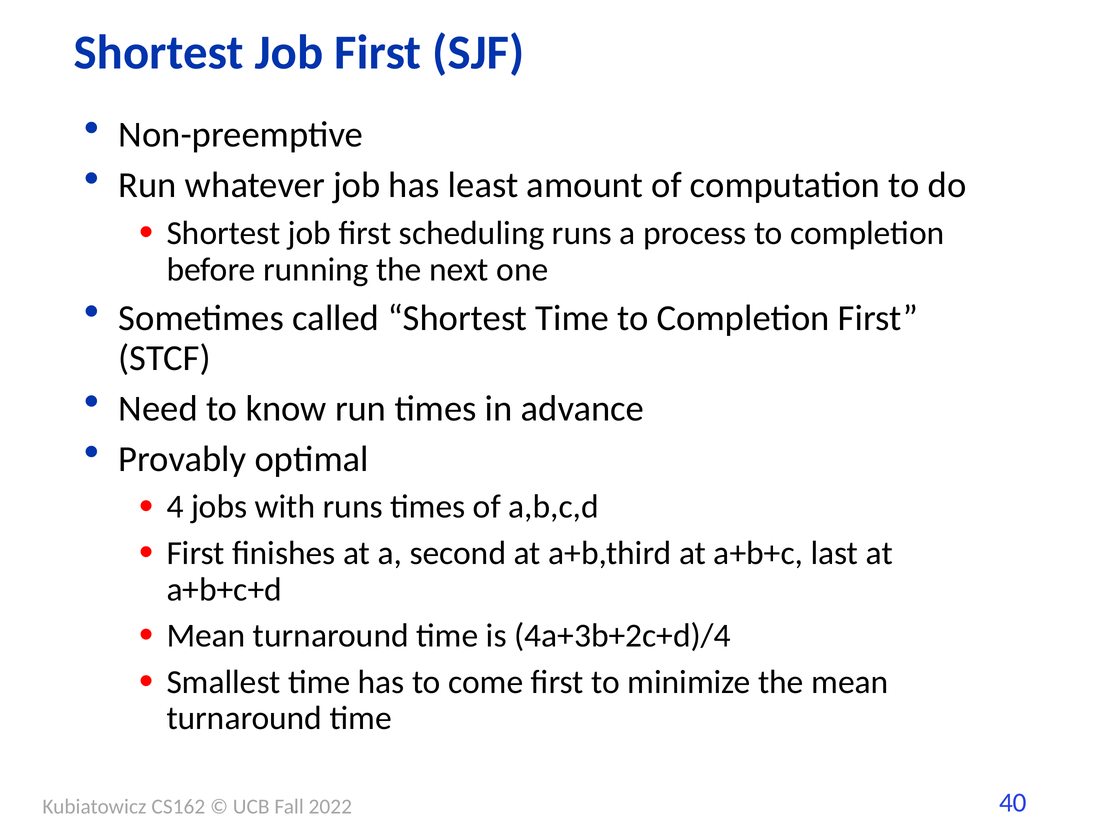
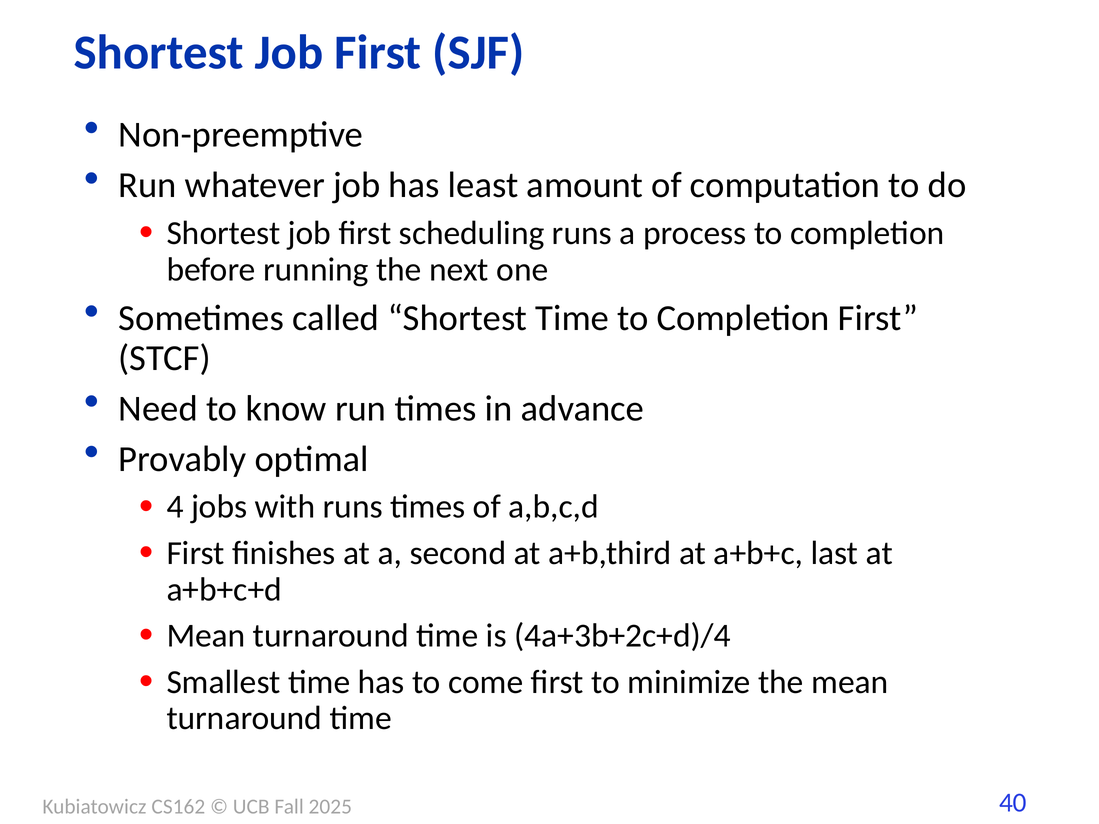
2022: 2022 -> 2025 (330, 807)
